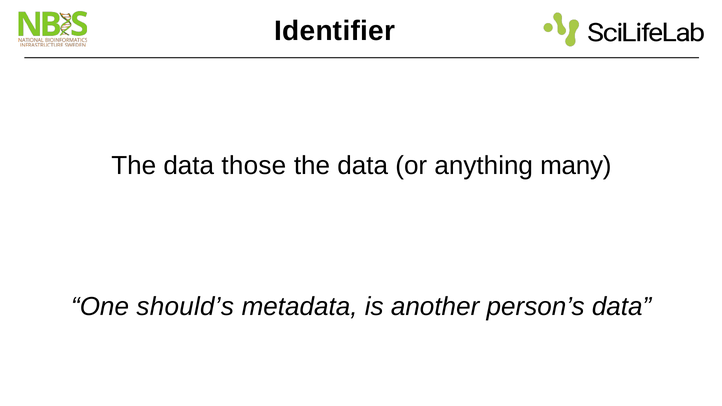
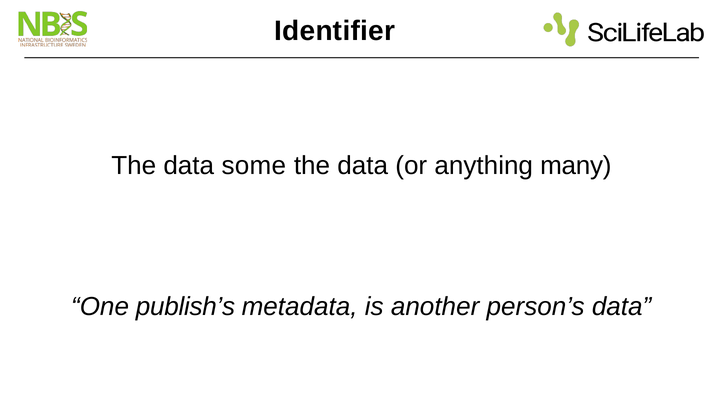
those: those -> some (254, 166)
should’s: should’s -> publish’s (185, 307)
